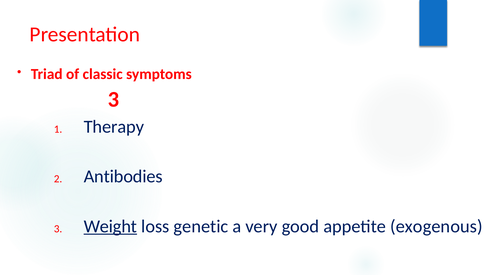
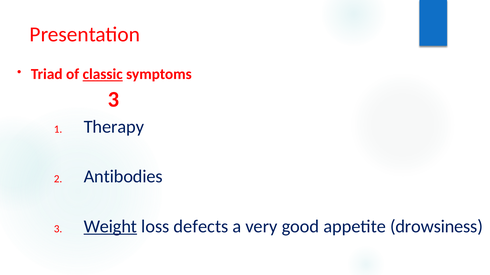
classic underline: none -> present (103, 74)
genetic: genetic -> defects (201, 227)
exogenous: exogenous -> drowsiness (436, 227)
